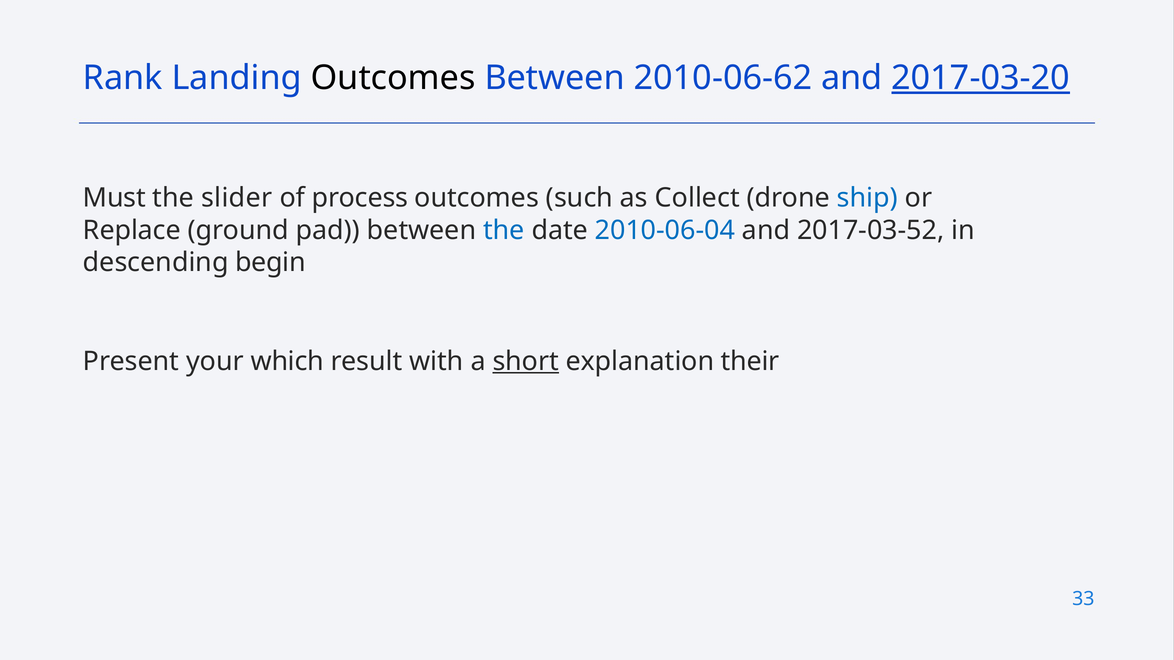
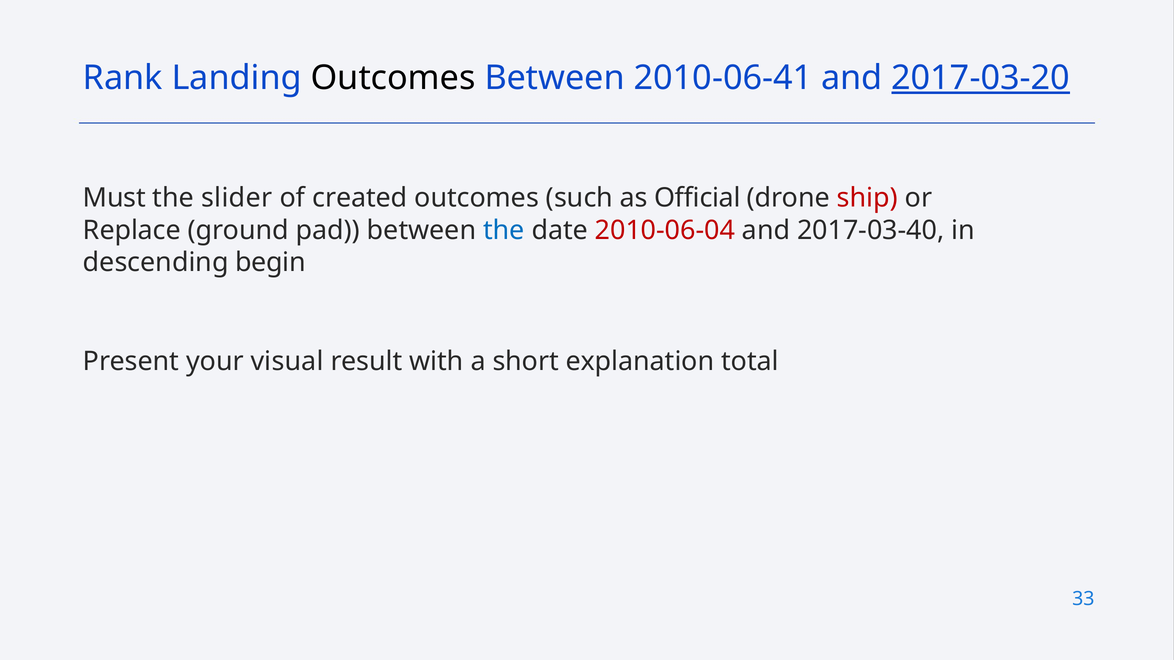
2010-06-62: 2010-06-62 -> 2010-06-41 (723, 78)
process: process -> created (360, 198)
Collect: Collect -> Official (697, 198)
ship colour: blue -> red (867, 198)
2010-06-04 colour: blue -> red (665, 230)
2017-03-52: 2017-03-52 -> 2017-03-40 (871, 230)
which: which -> visual (287, 362)
short underline: present -> none (526, 362)
their: their -> total (750, 362)
